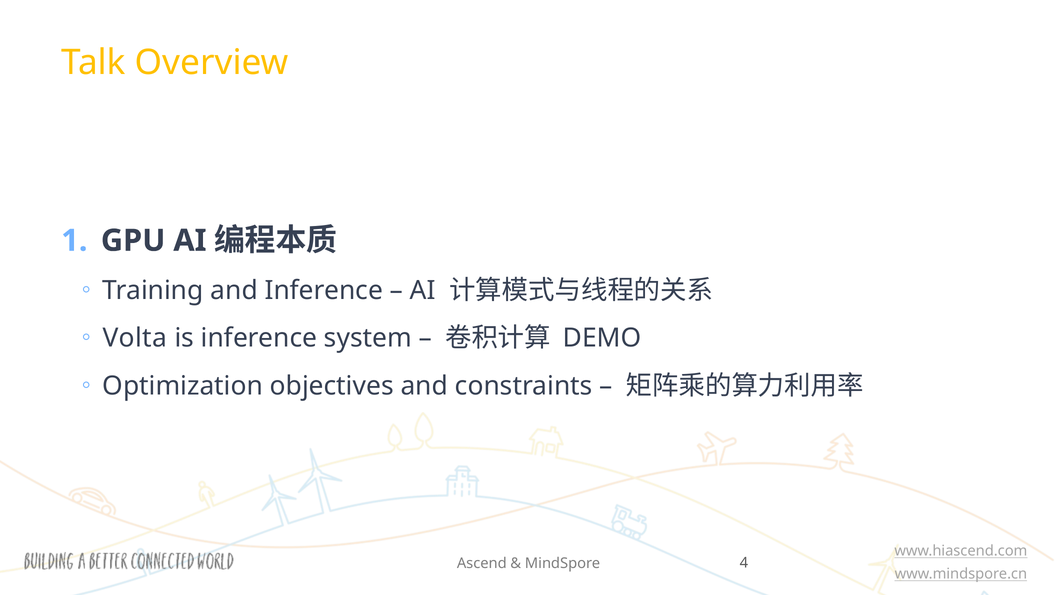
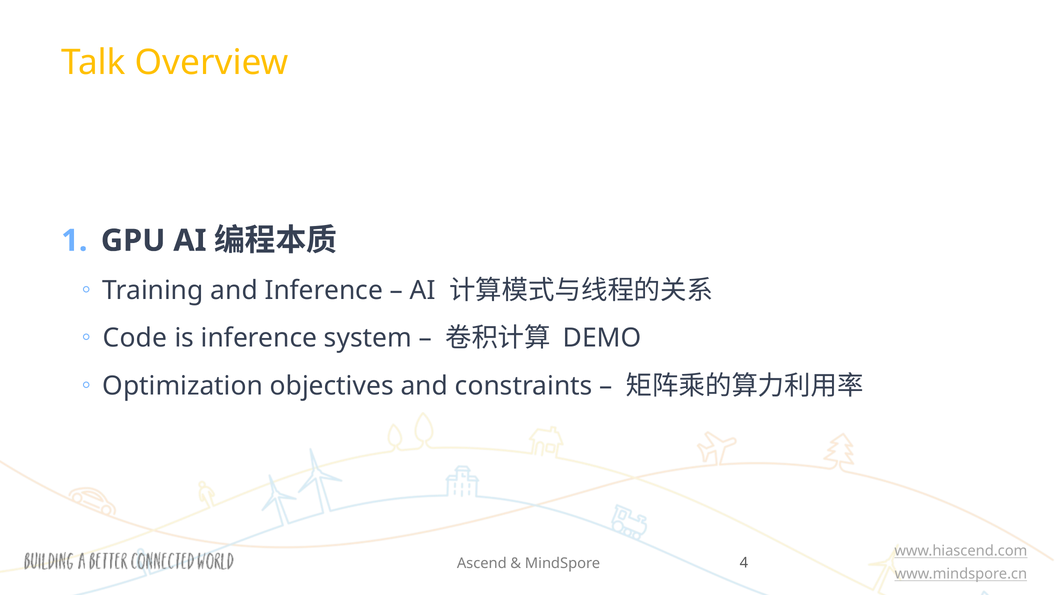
Volta: Volta -> Code (135, 338)
